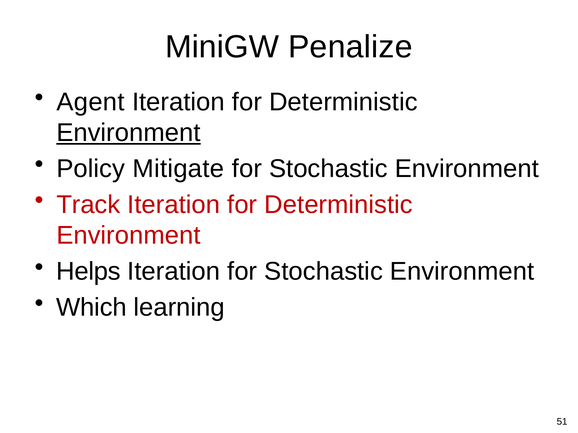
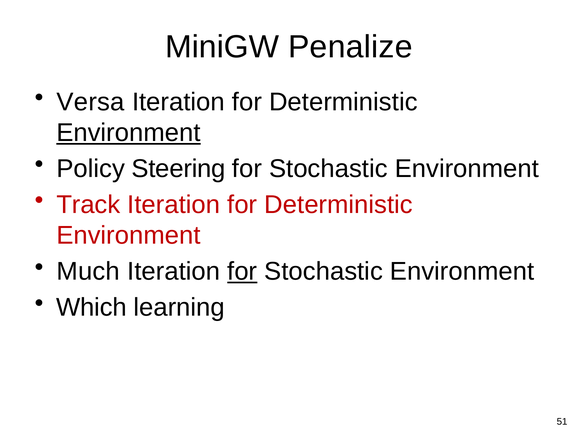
Agent: Agent -> Versa (90, 102)
Mitigate: Mitigate -> Steering (179, 169)
Helps: Helps -> Much (88, 272)
for underline: none -> present (242, 272)
